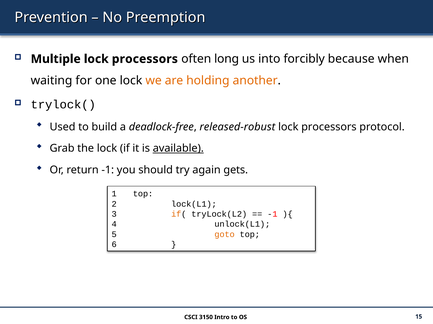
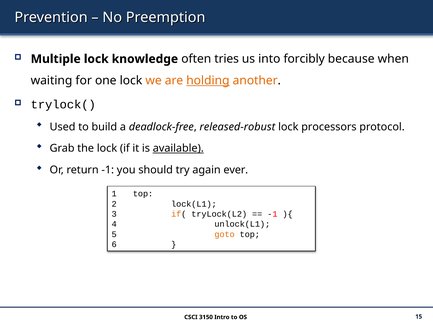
Multiple lock processors: processors -> knowledge (145, 59)
long: long -> tries (227, 59)
holding underline: none -> present (208, 81)
gets: gets -> ever (236, 170)
